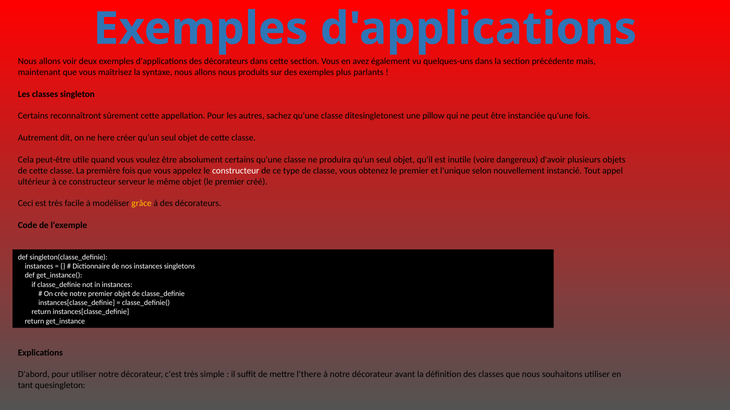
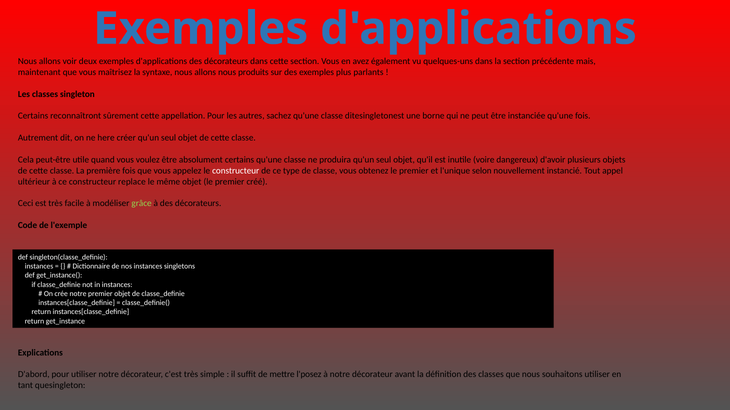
pillow: pillow -> borne (433, 116)
serveur: serveur -> replace (132, 182)
grâce colour: yellow -> light green (142, 204)
l'there: l'there -> l'posez (309, 375)
